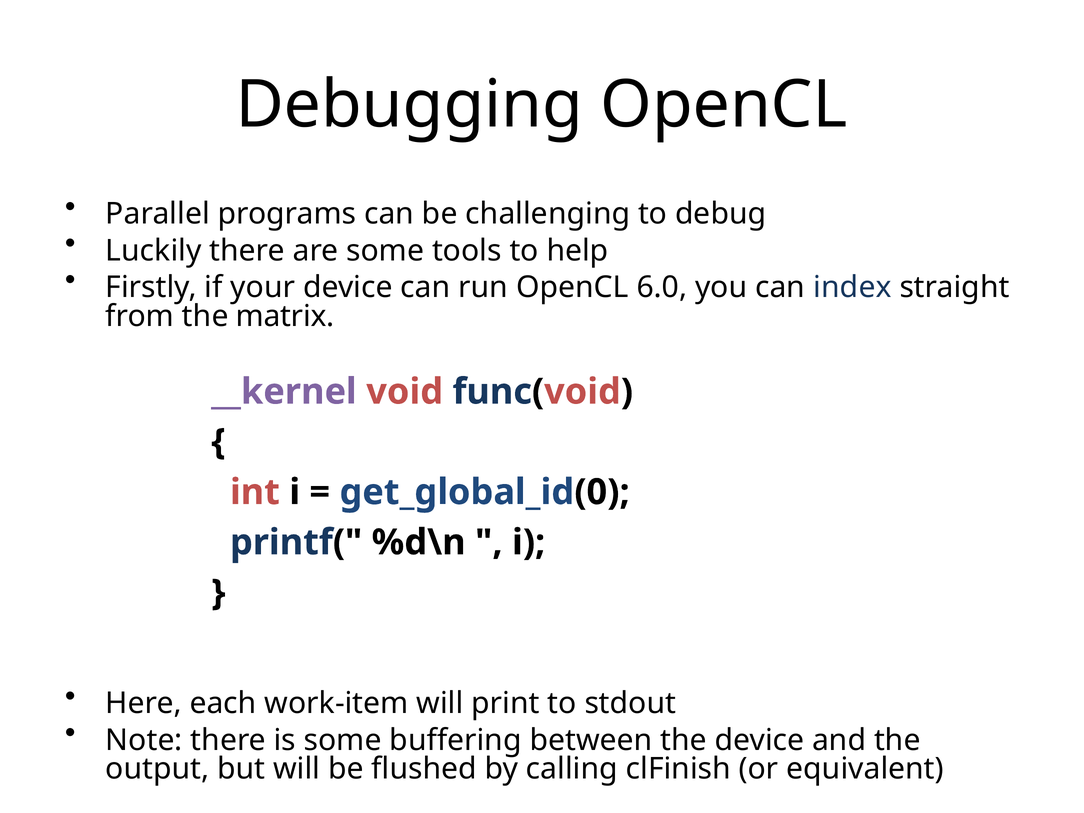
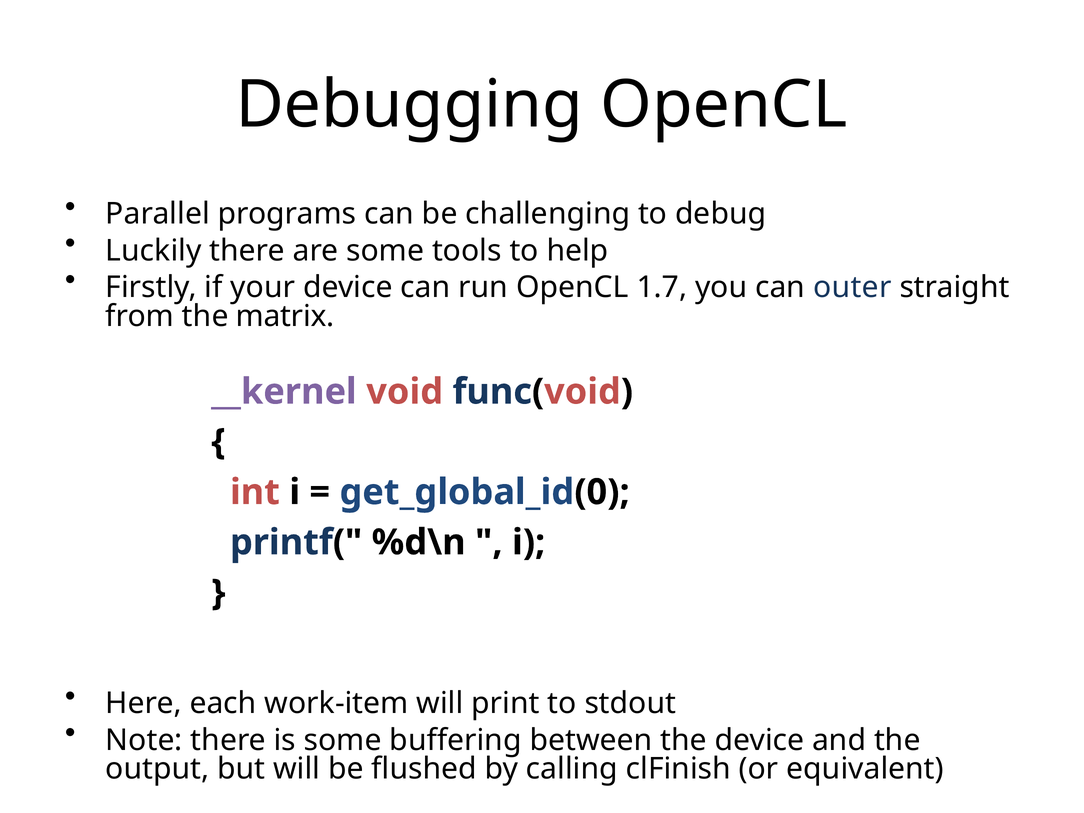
6.0: 6.0 -> 1.7 (662, 287)
index: index -> outer (852, 287)
